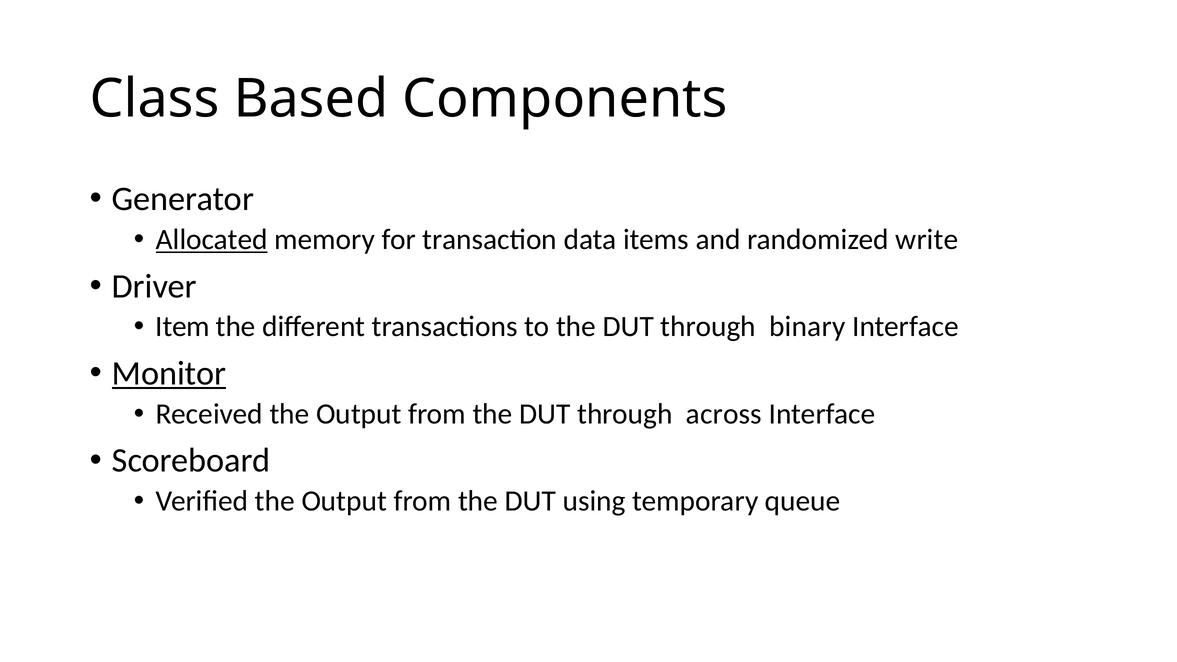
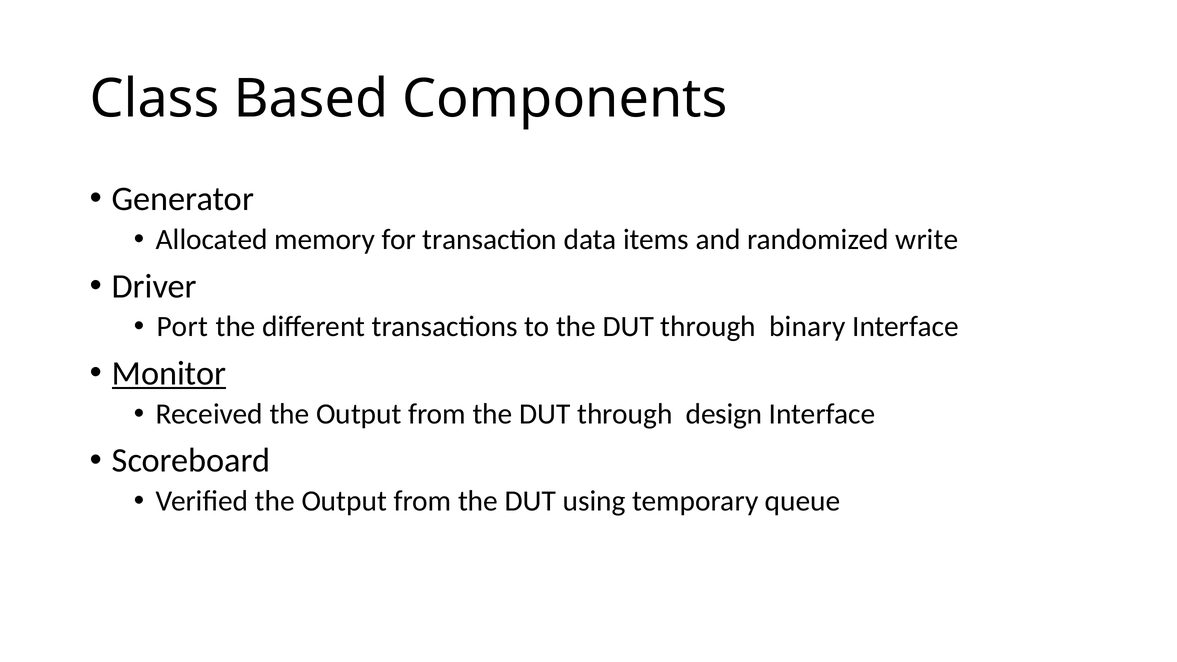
Allocated underline: present -> none (212, 240)
Item: Item -> Port (182, 327)
across: across -> design (724, 414)
